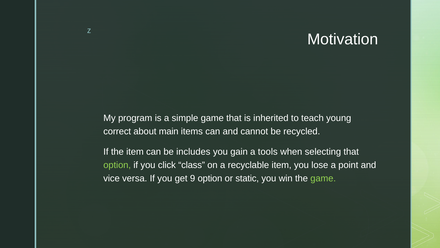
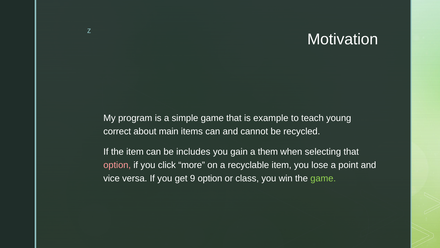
inherited: inherited -> example (271, 118)
tools: tools -> them (268, 152)
option colour: light green -> pink (117, 165)
class: class -> more (192, 165)
static: static -> class (247, 178)
